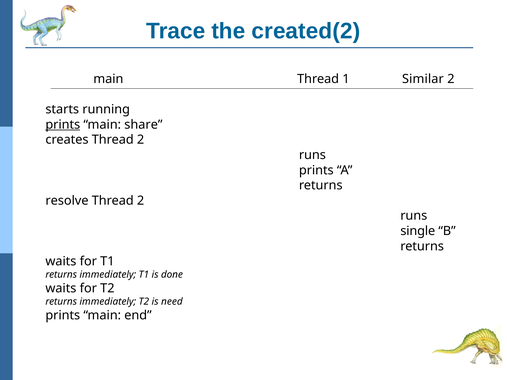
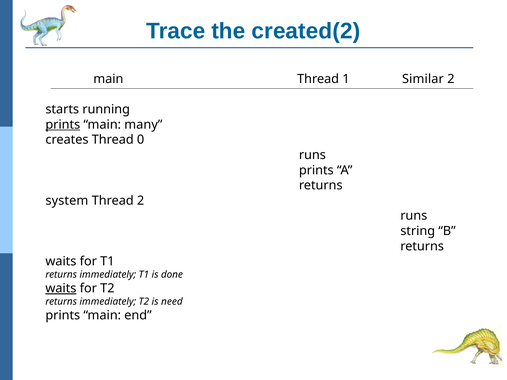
share: share -> many (143, 125)
creates Thread 2: 2 -> 0 (141, 140)
resolve: resolve -> system (67, 201)
single: single -> string (418, 231)
waits underline: none -> present (61, 289)
